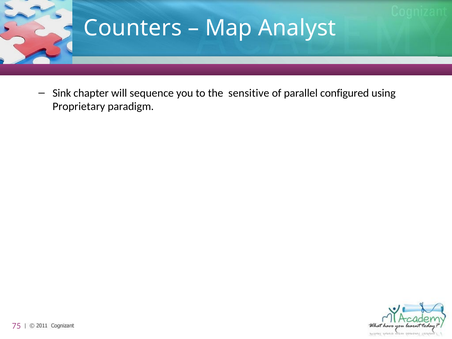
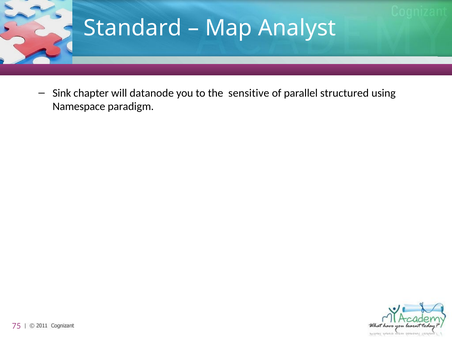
Counters: Counters -> Standard (133, 28)
sequence: sequence -> datanode (152, 93)
configured: configured -> structured (345, 93)
Proprietary: Proprietary -> Namespace (79, 107)
